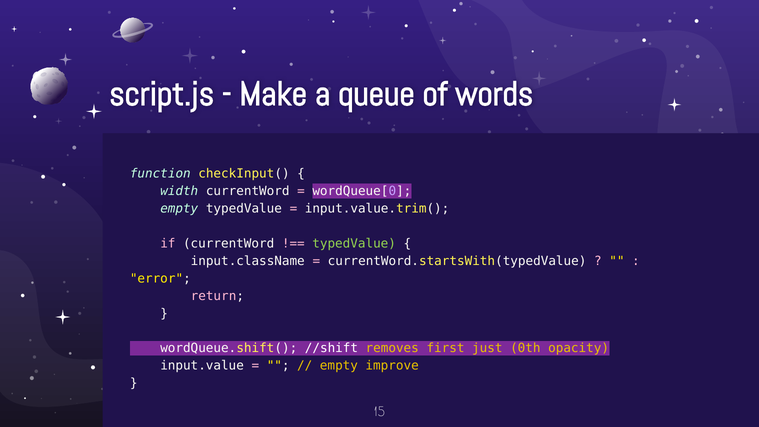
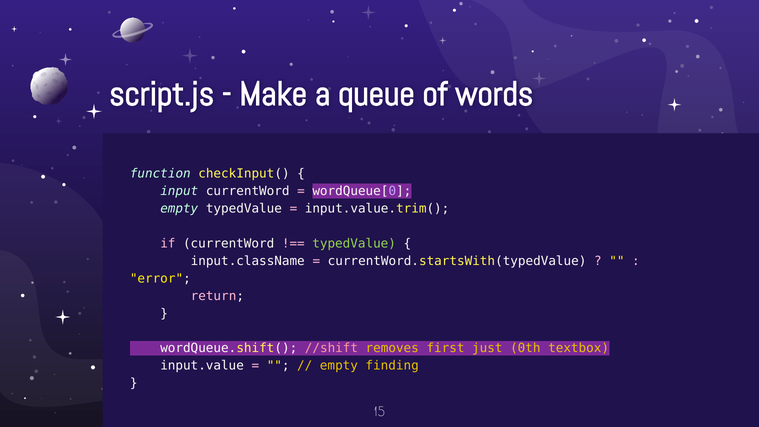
width: width -> input (179, 191)
//shift colour: white -> pink (331, 348)
opacity: opacity -> textbox (579, 348)
improve: improve -> finding (392, 366)
